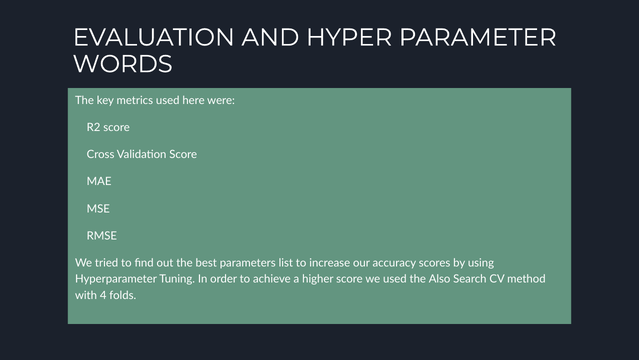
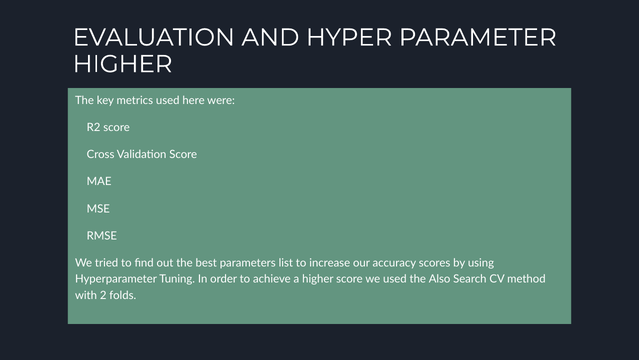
WORDS: WORDS -> HIGHER (123, 64)
4: 4 -> 2 (103, 295)
